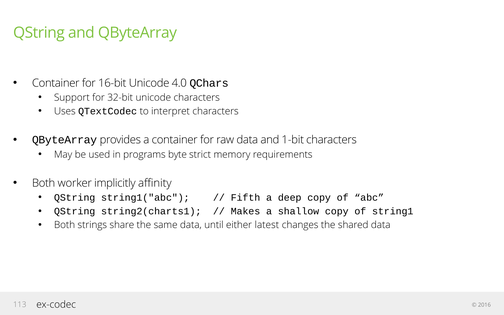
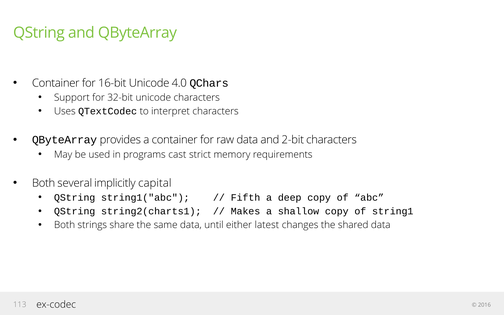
1-bit: 1-bit -> 2-bit (293, 140)
byte: byte -> cast (177, 154)
worker: worker -> several (75, 183)
affinity: affinity -> capital (155, 183)
